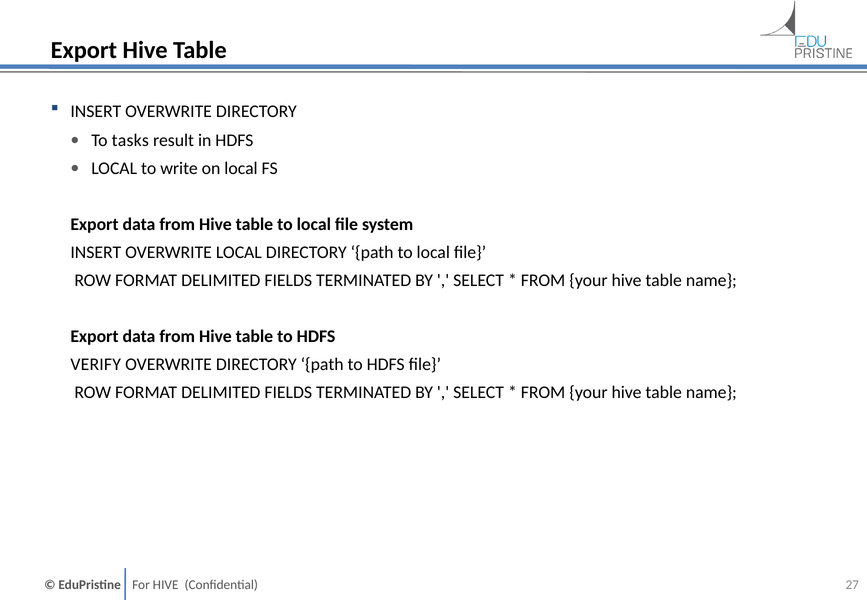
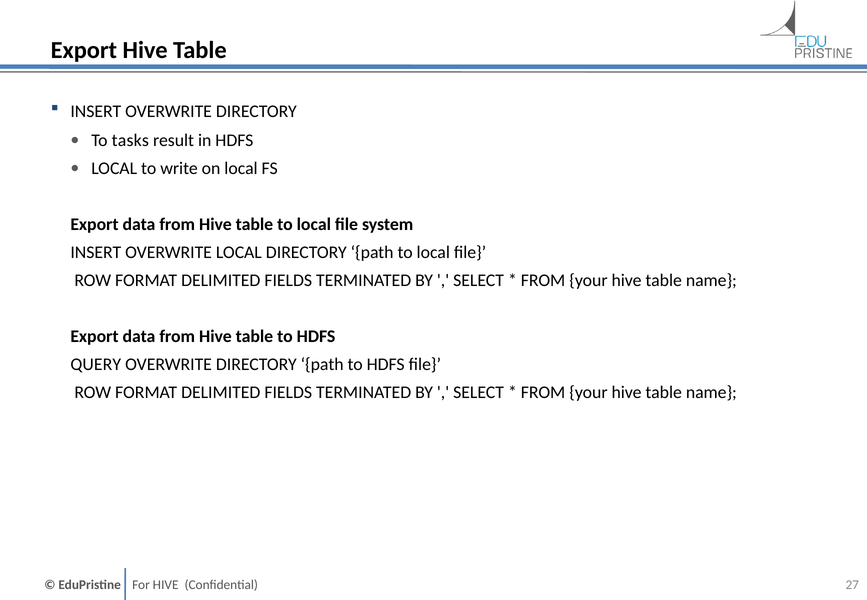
VERIFY: VERIFY -> QUERY (96, 364)
